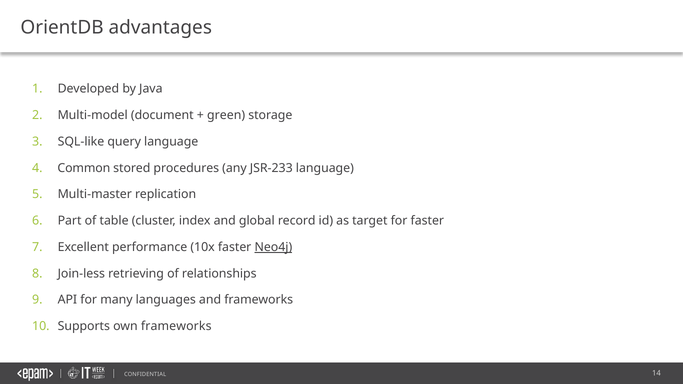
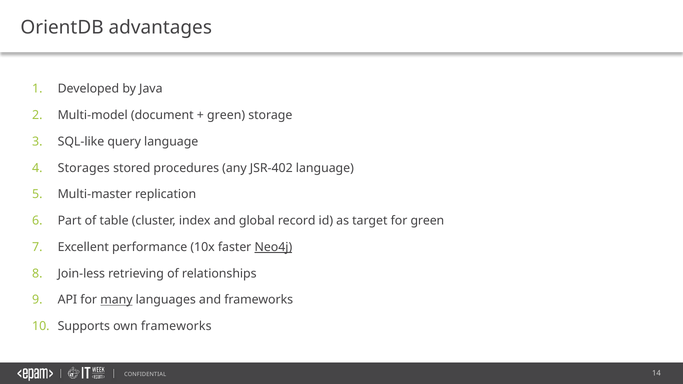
Common: Common -> Storages (84, 168)
JSR-233: JSR-233 -> JSR-402 (271, 168)
for faster: faster -> green (427, 221)
many underline: none -> present (116, 300)
